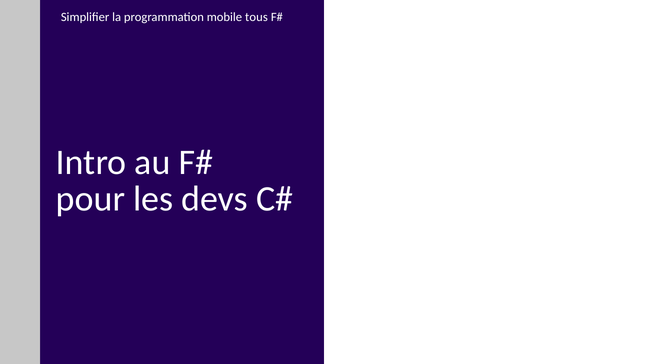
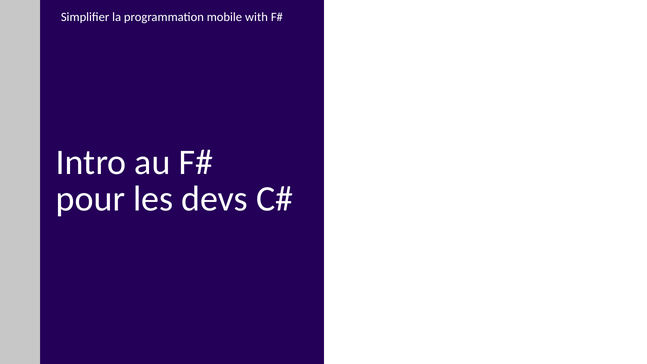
tous: tous -> with (256, 17)
